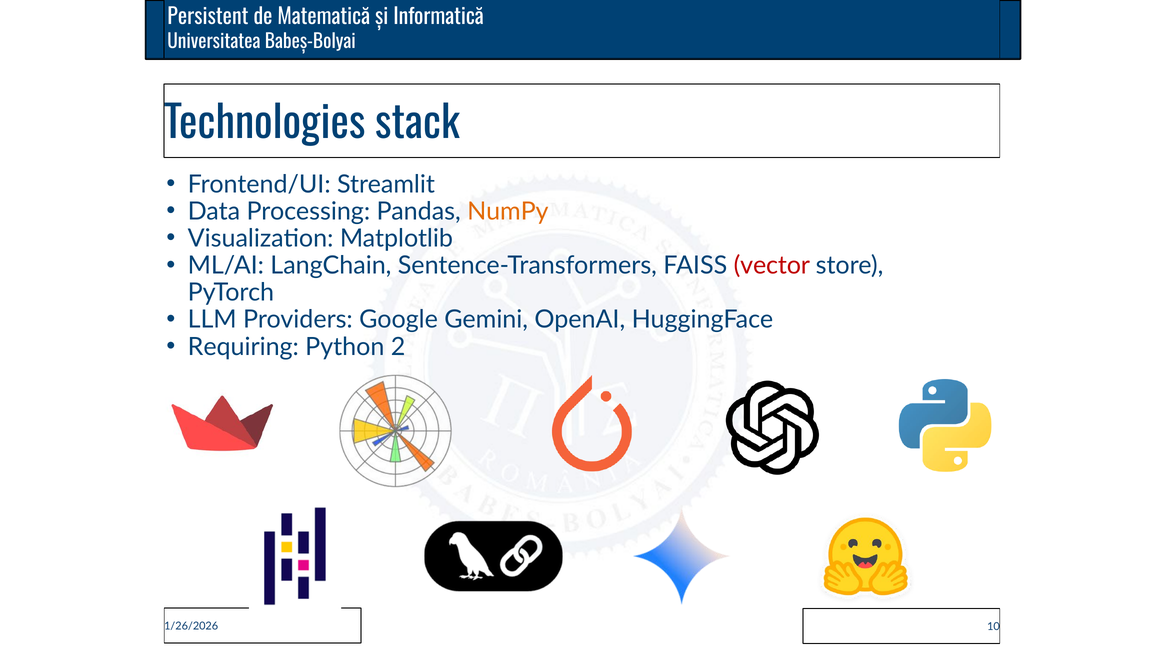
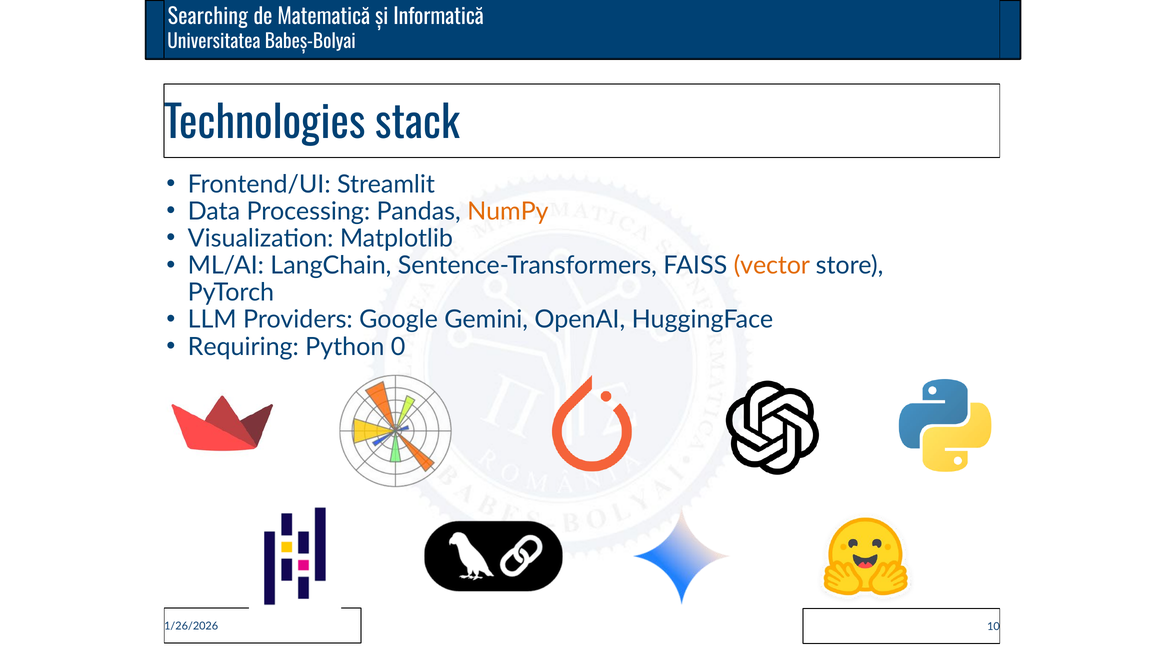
Persistent: Persistent -> Searching (208, 17)
vector colour: red -> orange (772, 265)
2: 2 -> 0 (398, 347)
